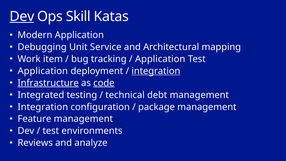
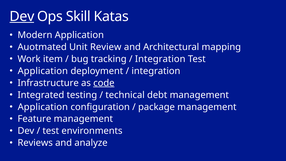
Debugging: Debugging -> Auotmated (42, 47)
Service: Service -> Review (106, 47)
Application: Application -> Integration (160, 59)
integration underline: present -> none (156, 71)
Infrastructure underline: present -> none (48, 83)
Integration: Integration -> Application (43, 107)
